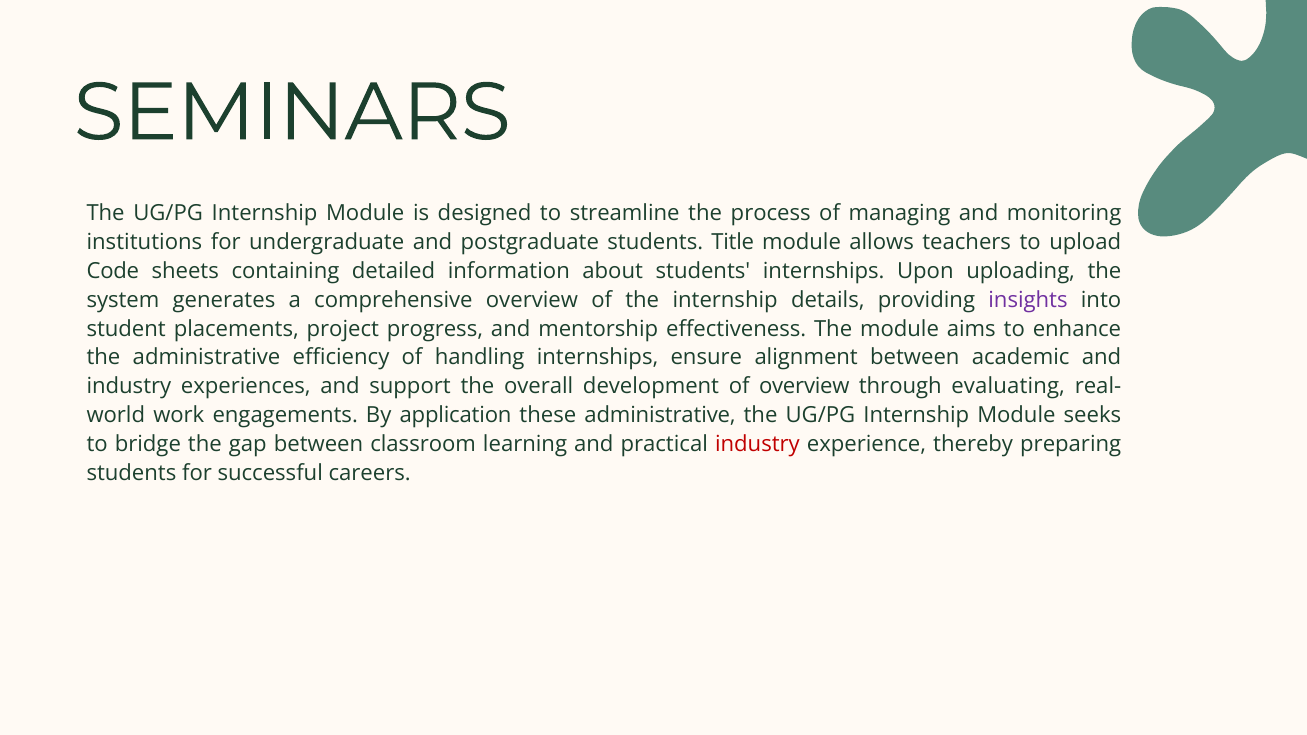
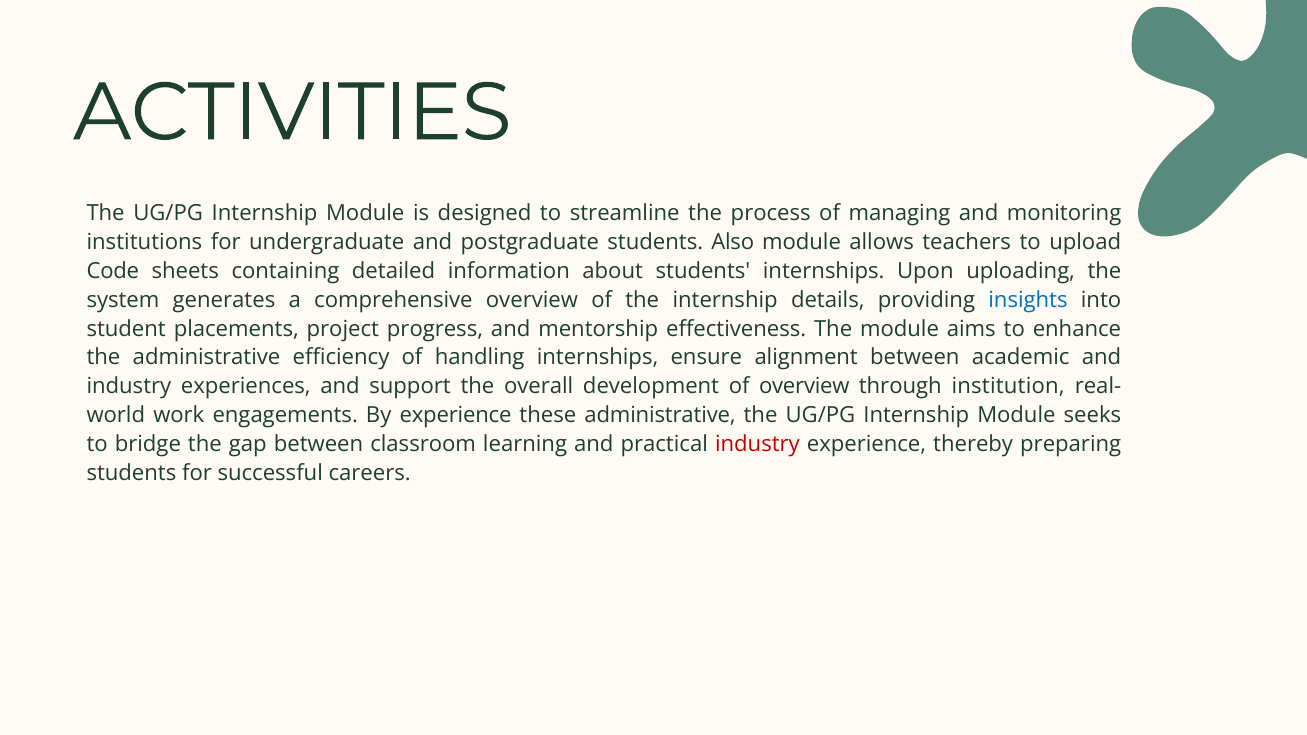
SEMINARS: SEMINARS -> ACTIVITIES (292, 113)
Title: Title -> Also (733, 242)
insights colour: purple -> blue (1028, 300)
evaluating: evaluating -> institution (1008, 386)
By application: application -> experience (456, 415)
